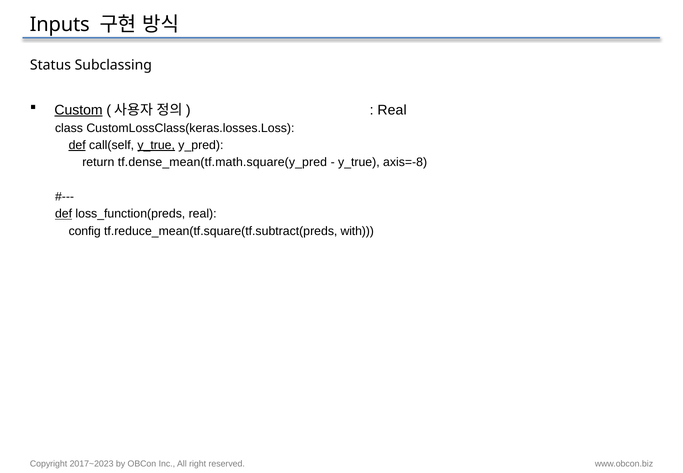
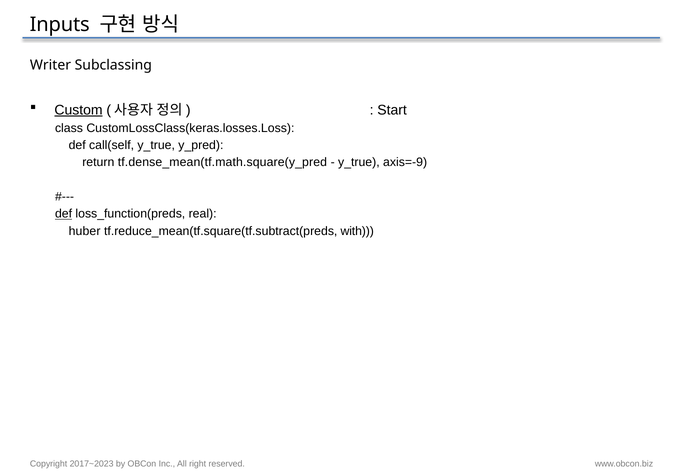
Status: Status -> Writer (51, 65)
Real: Real -> Start (392, 110)
def underline: present -> none (77, 145)
y_true underline: present -> none (156, 145)
axis=-8: axis=-8 -> axis=-9 (405, 162)
config: config -> huber (85, 231)
